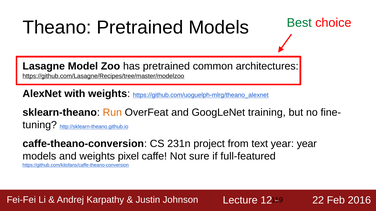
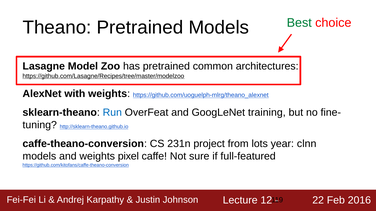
Run colour: orange -> blue (112, 113)
text: text -> lots (260, 144)
year year: year -> clnn (307, 144)
